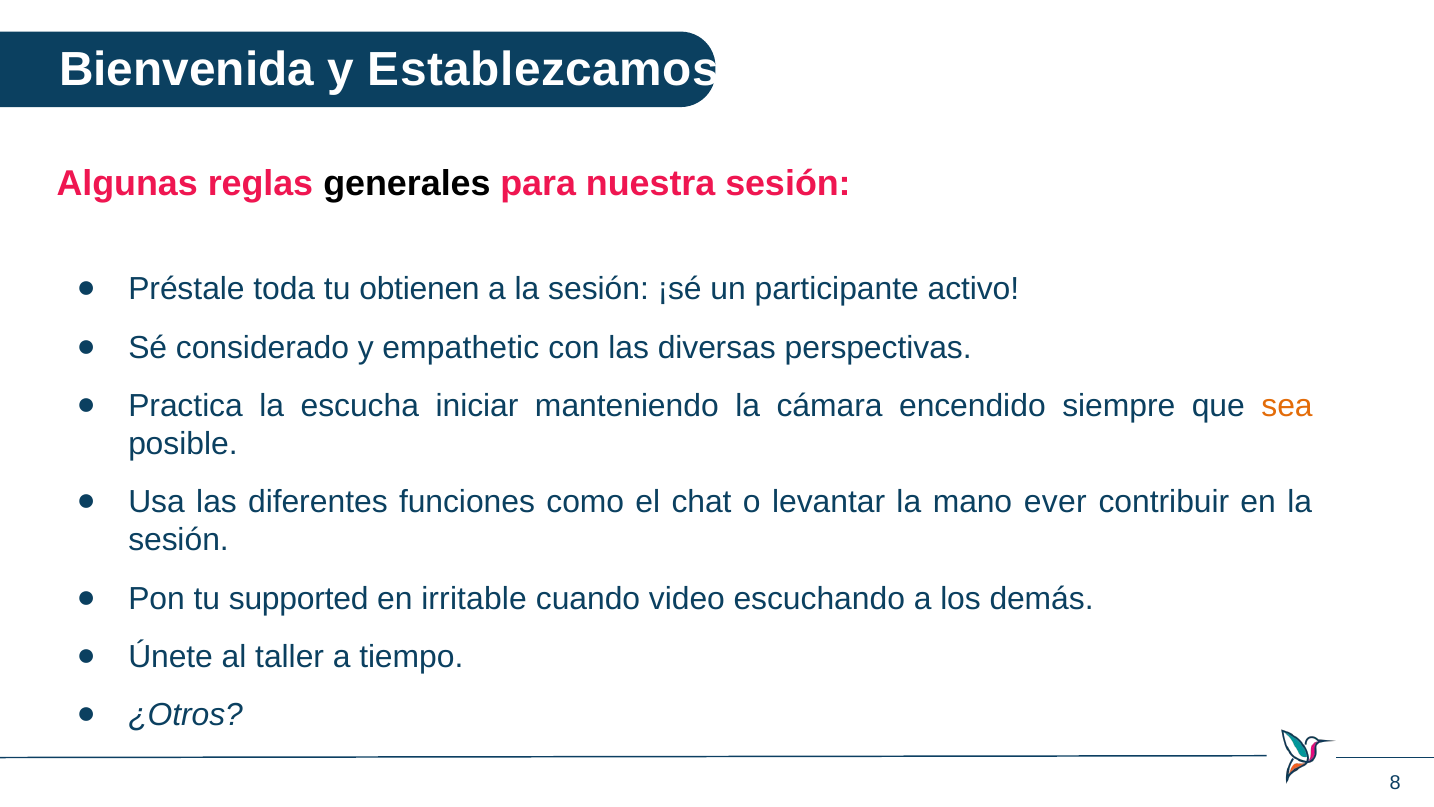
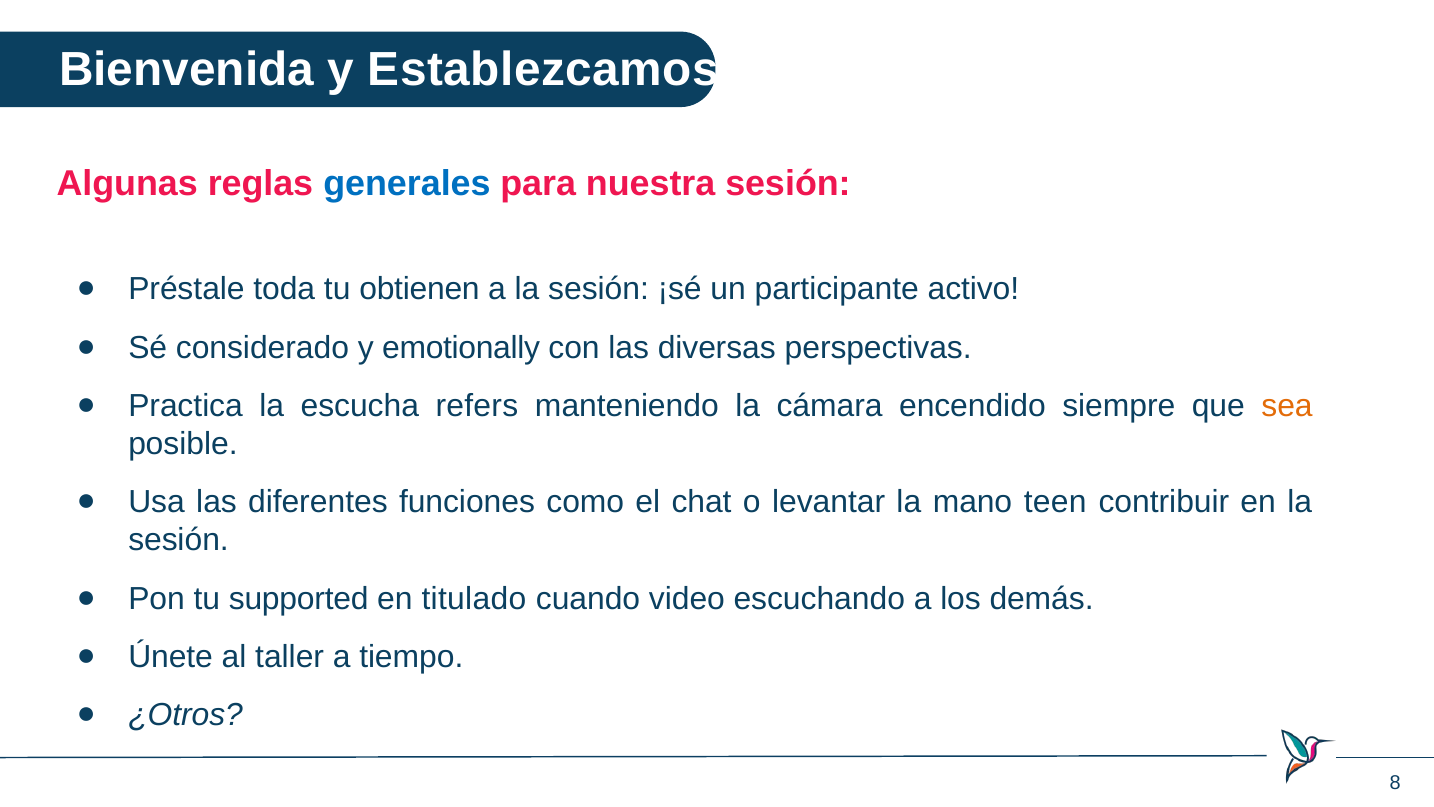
generales colour: black -> blue (407, 184)
empathetic: empathetic -> emotionally (461, 347)
iniciar: iniciar -> refers (477, 406)
ever: ever -> teen (1055, 502)
irritable: irritable -> titulado (474, 598)
